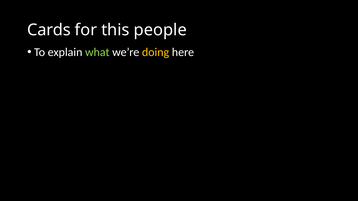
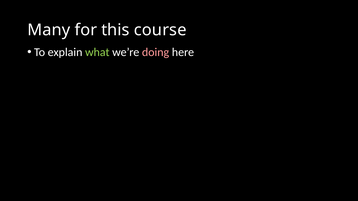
Cards: Cards -> Many (49, 30)
people: people -> course (160, 30)
doing colour: yellow -> pink (156, 52)
